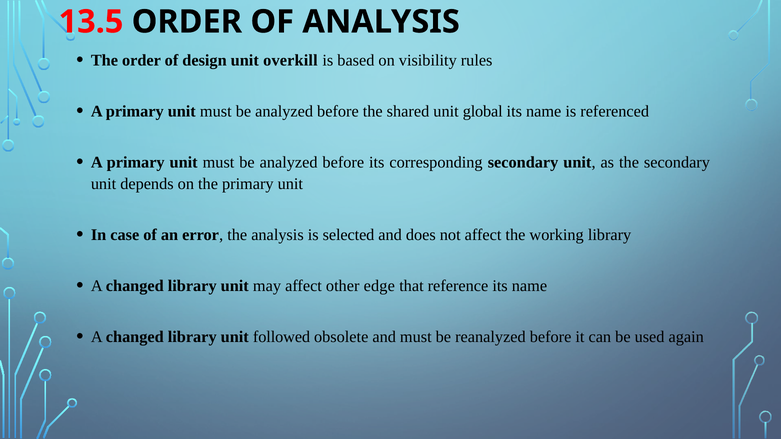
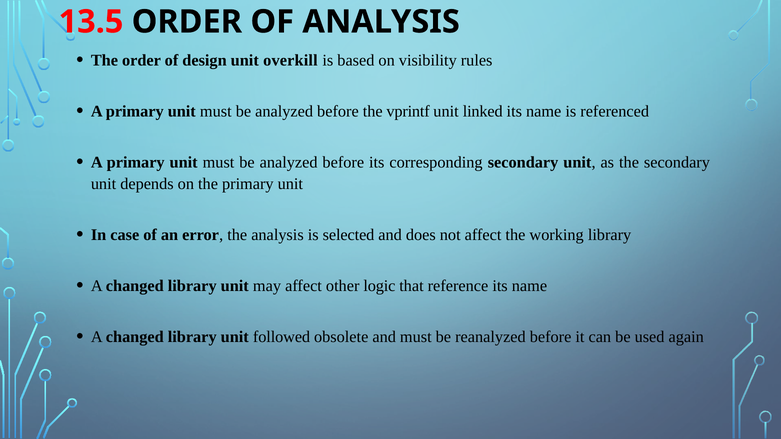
shared: shared -> vprintf (408, 111)
global: global -> linked (483, 111)
edge: edge -> logic (379, 286)
